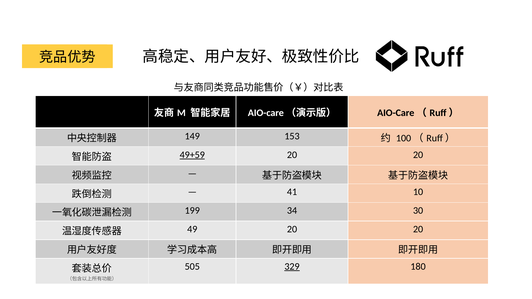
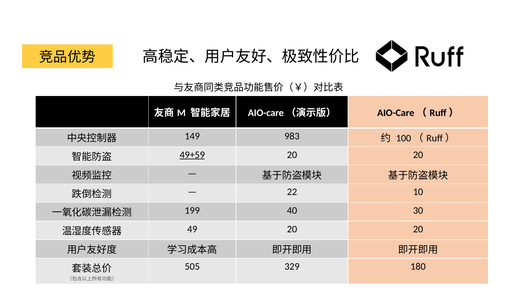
153: 153 -> 983 (292, 136)
41: 41 -> 22 (292, 192)
34: 34 -> 40 (292, 211)
329 underline: present -> none (292, 267)
